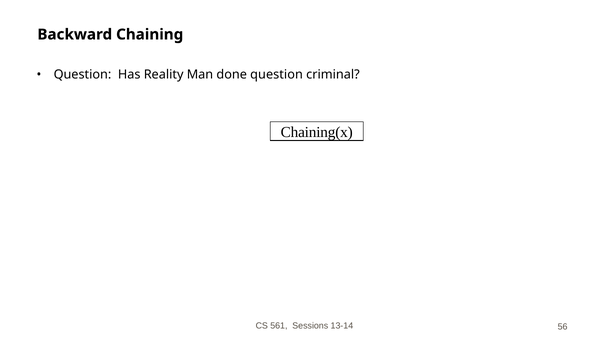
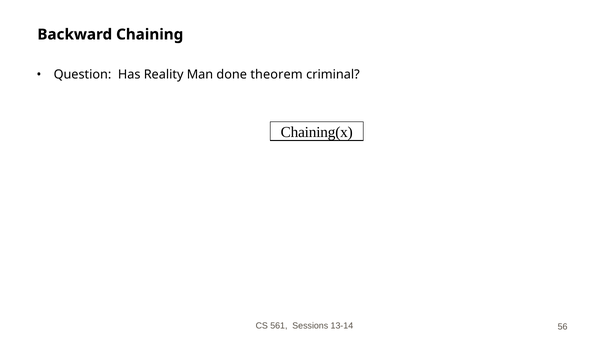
done question: question -> theorem (277, 75)
